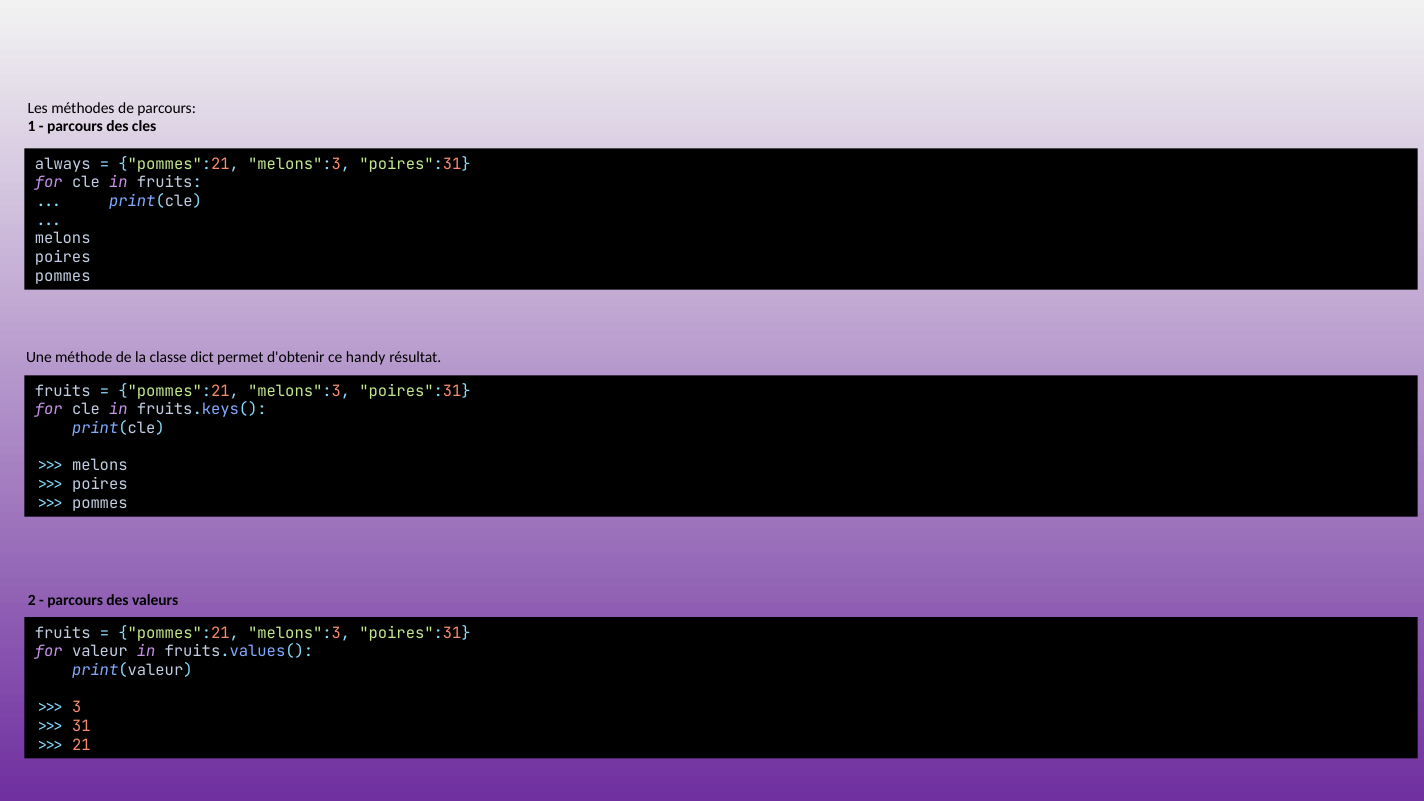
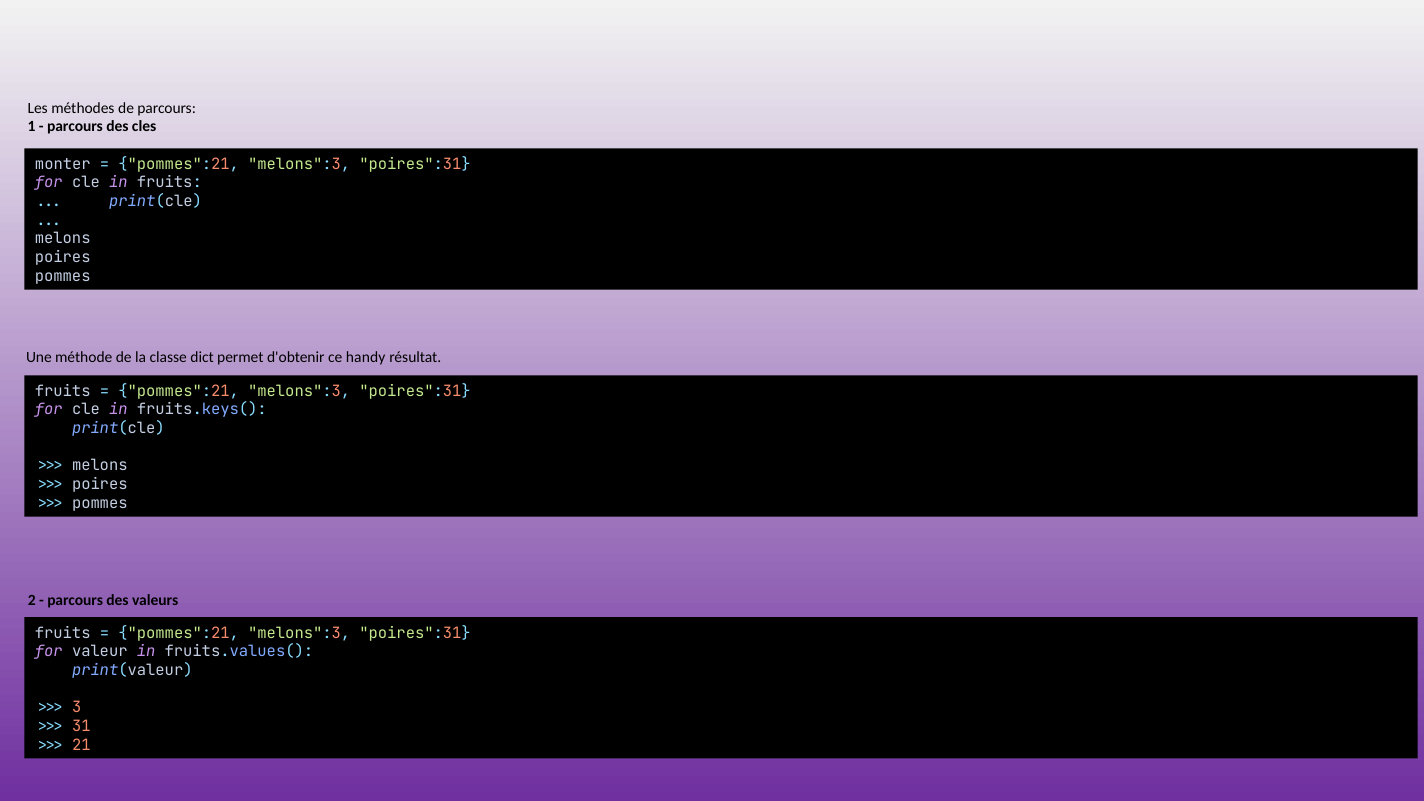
always: always -> monter (63, 164)
